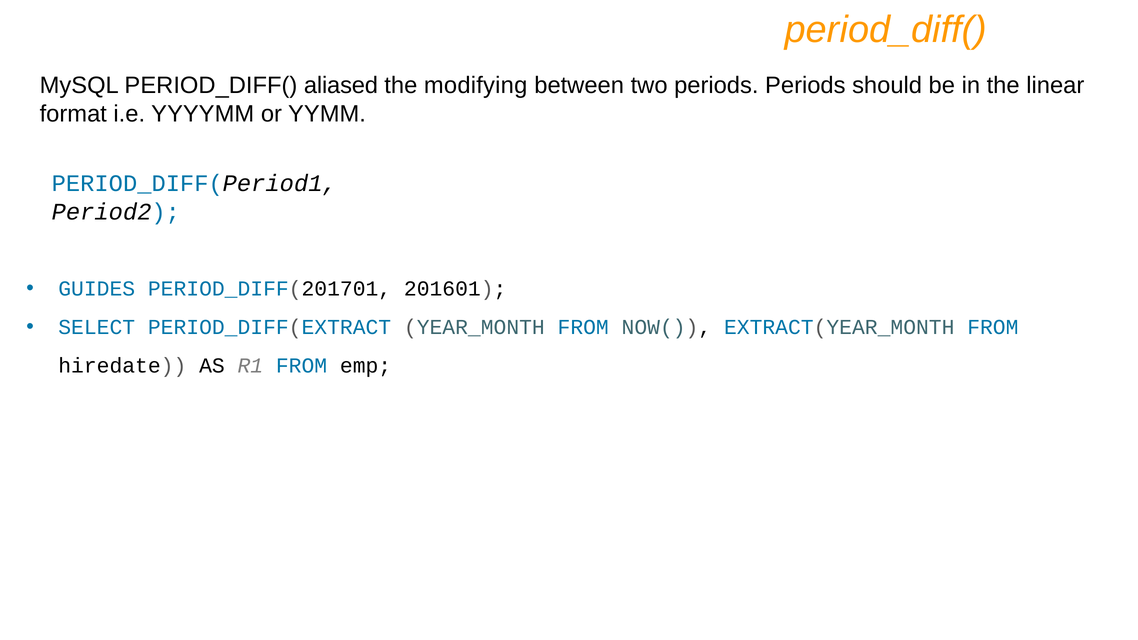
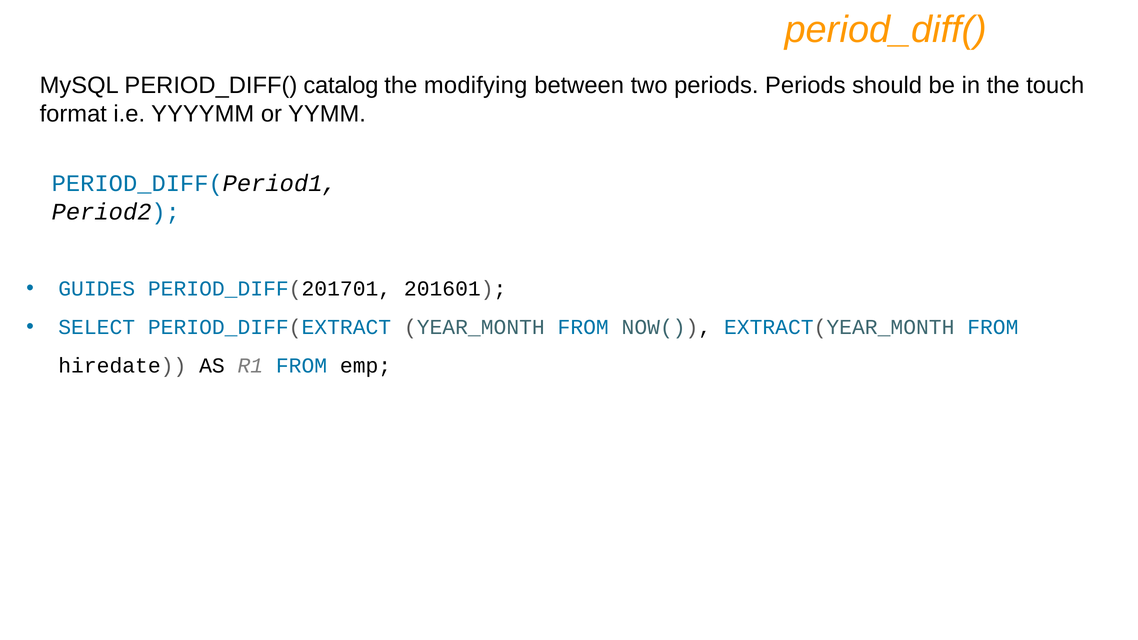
aliased: aliased -> catalog (341, 86)
linear: linear -> touch (1055, 86)
